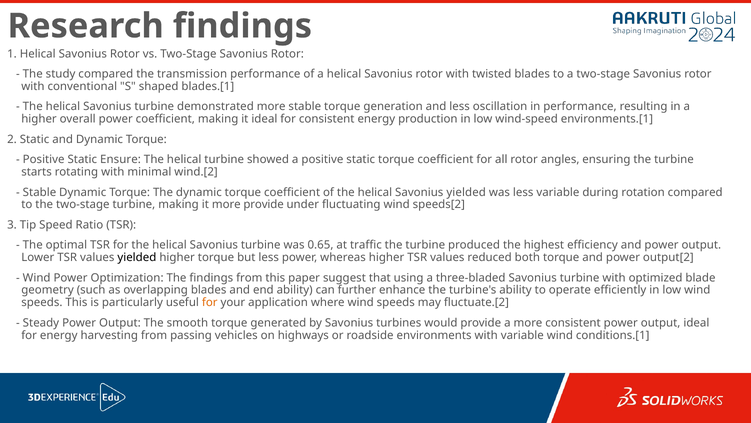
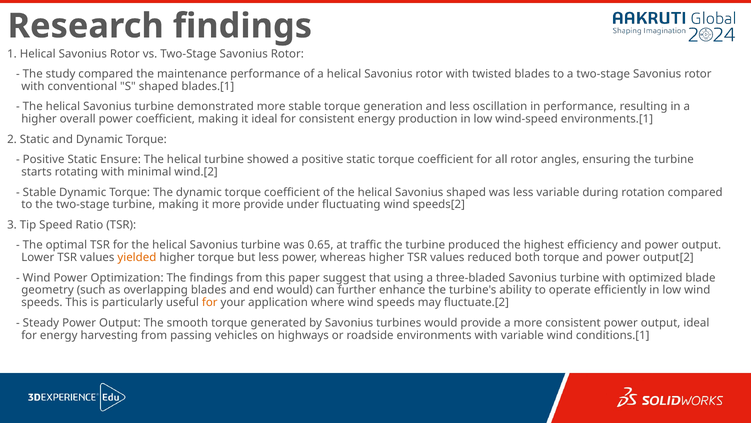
transmission: transmission -> maintenance (192, 74)
Savonius yielded: yielded -> shaped (466, 192)
yielded colour: black -> orange (137, 257)
end ability: ability -> would (295, 290)
